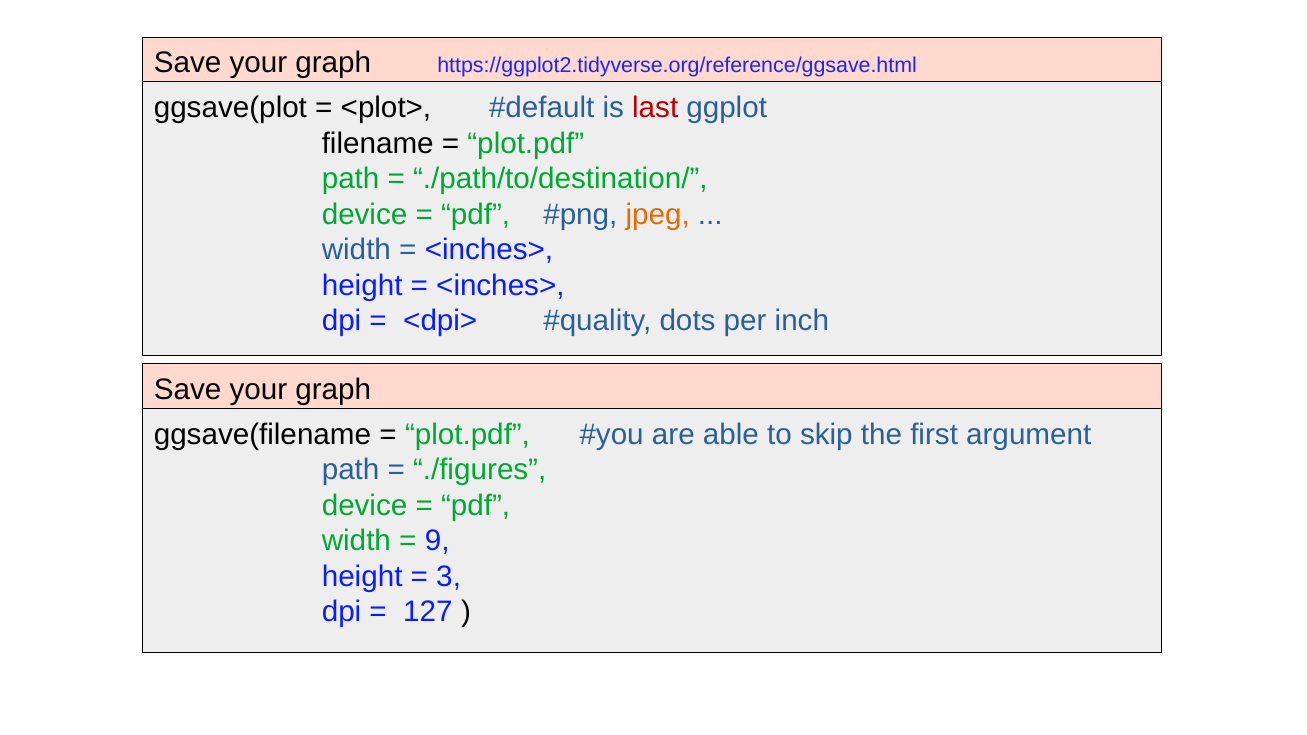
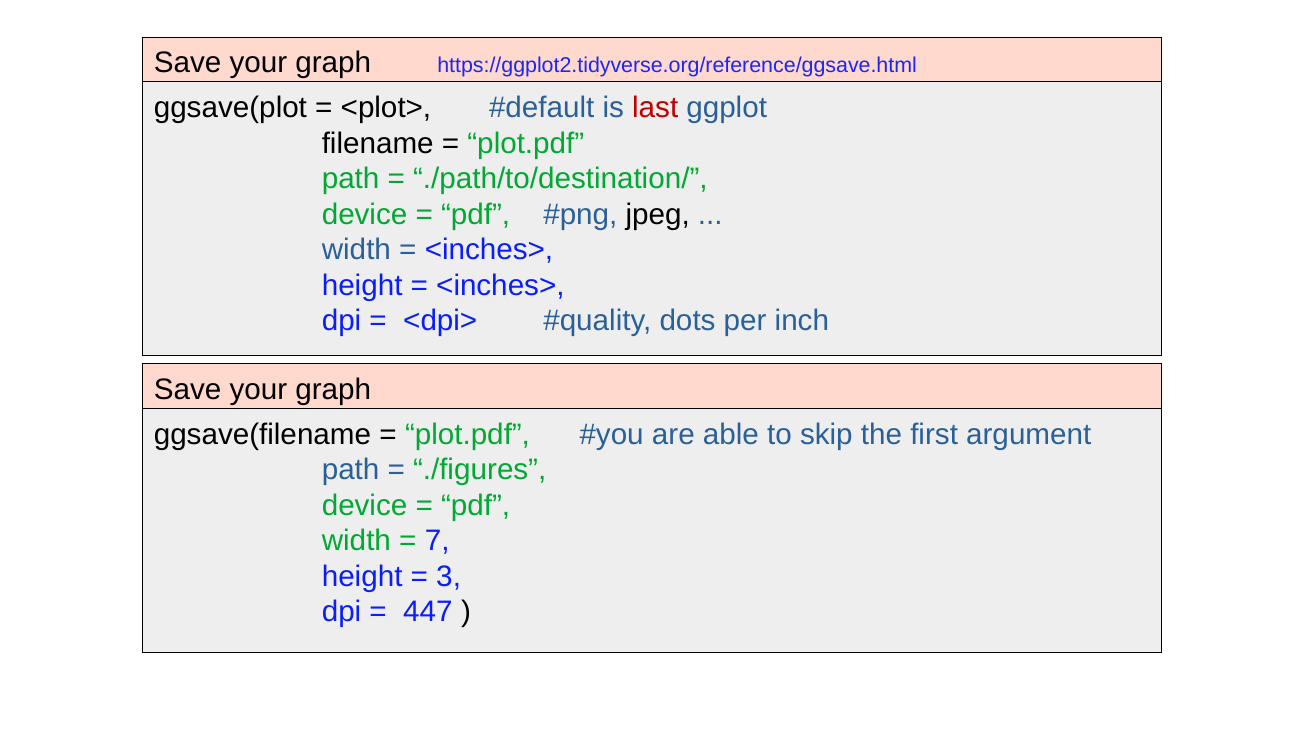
jpeg colour: orange -> black (658, 214)
9: 9 -> 7 (437, 541)
127: 127 -> 447 (428, 612)
